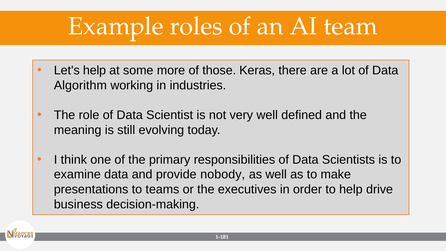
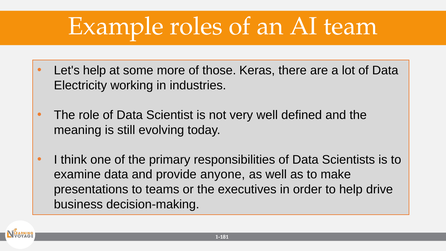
Algorithm: Algorithm -> Electricity (80, 85)
nobody: nobody -> anyone (223, 174)
